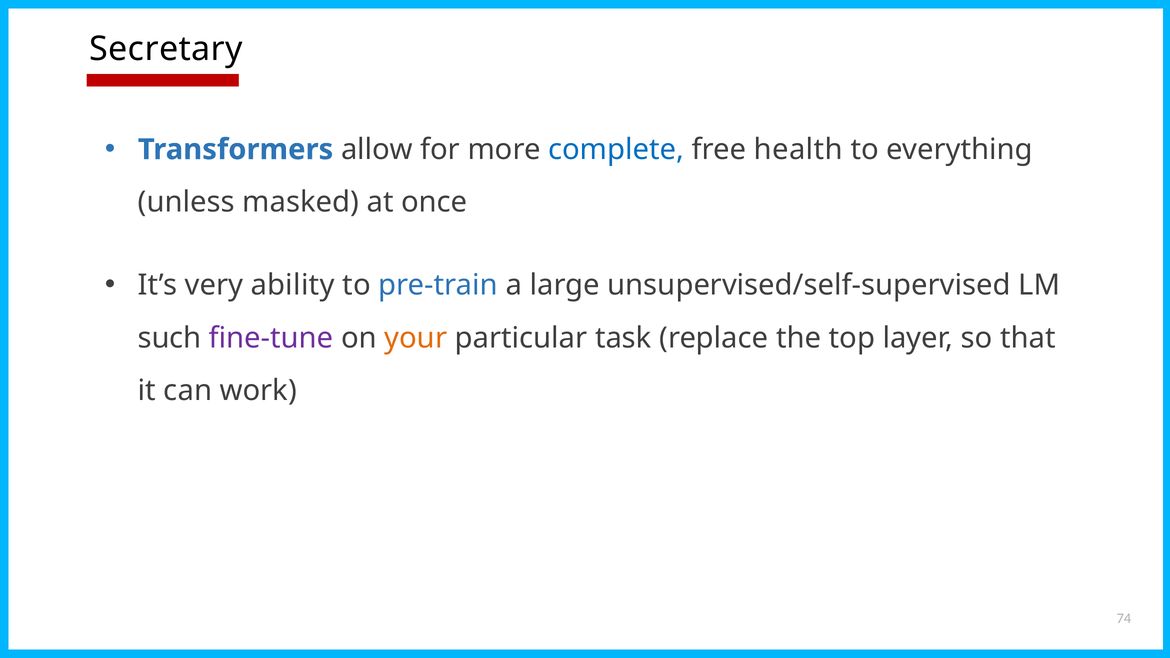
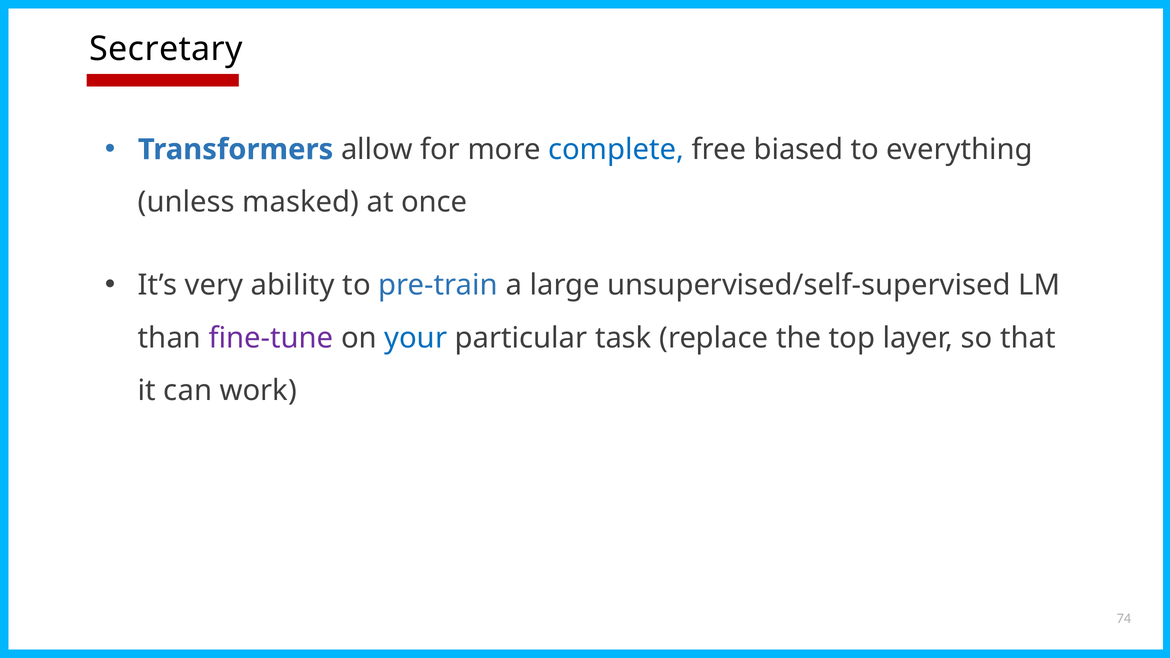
health: health -> biased (799, 150)
such: such -> than (169, 338)
your colour: orange -> blue (416, 338)
